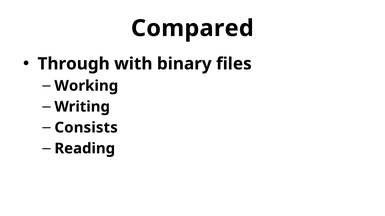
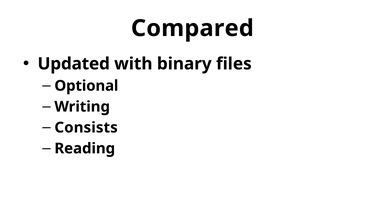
Through: Through -> Updated (74, 64)
Working: Working -> Optional (86, 86)
